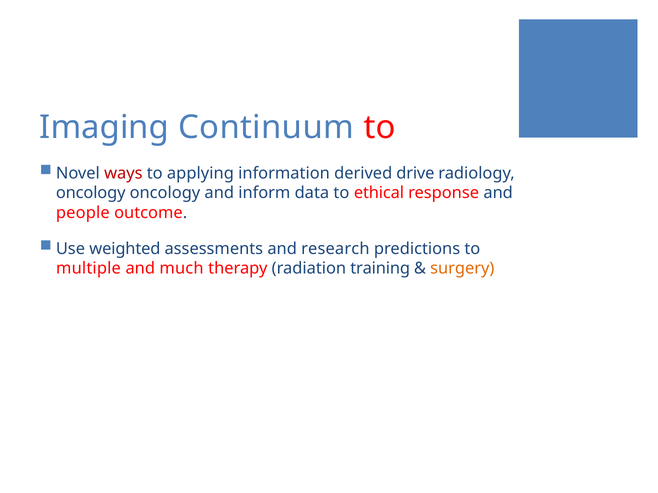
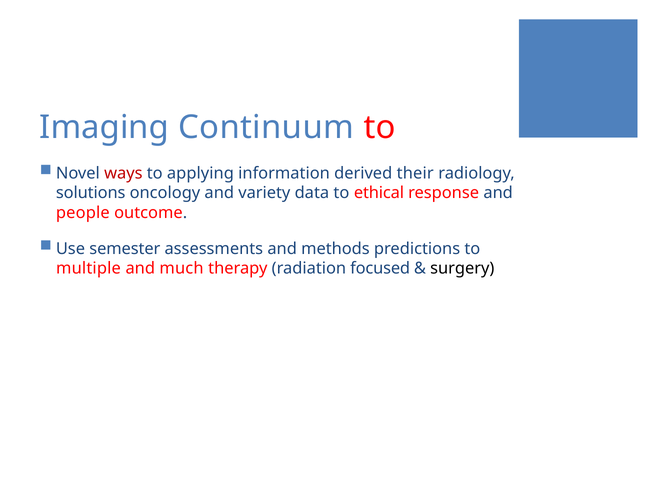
drive: drive -> their (415, 173)
oncology: oncology -> solutions (91, 193)
inform: inform -> variety (264, 193)
weighted: weighted -> semester (125, 249)
research: research -> methods (335, 249)
training: training -> focused (380, 269)
surgery colour: orange -> black (462, 269)
